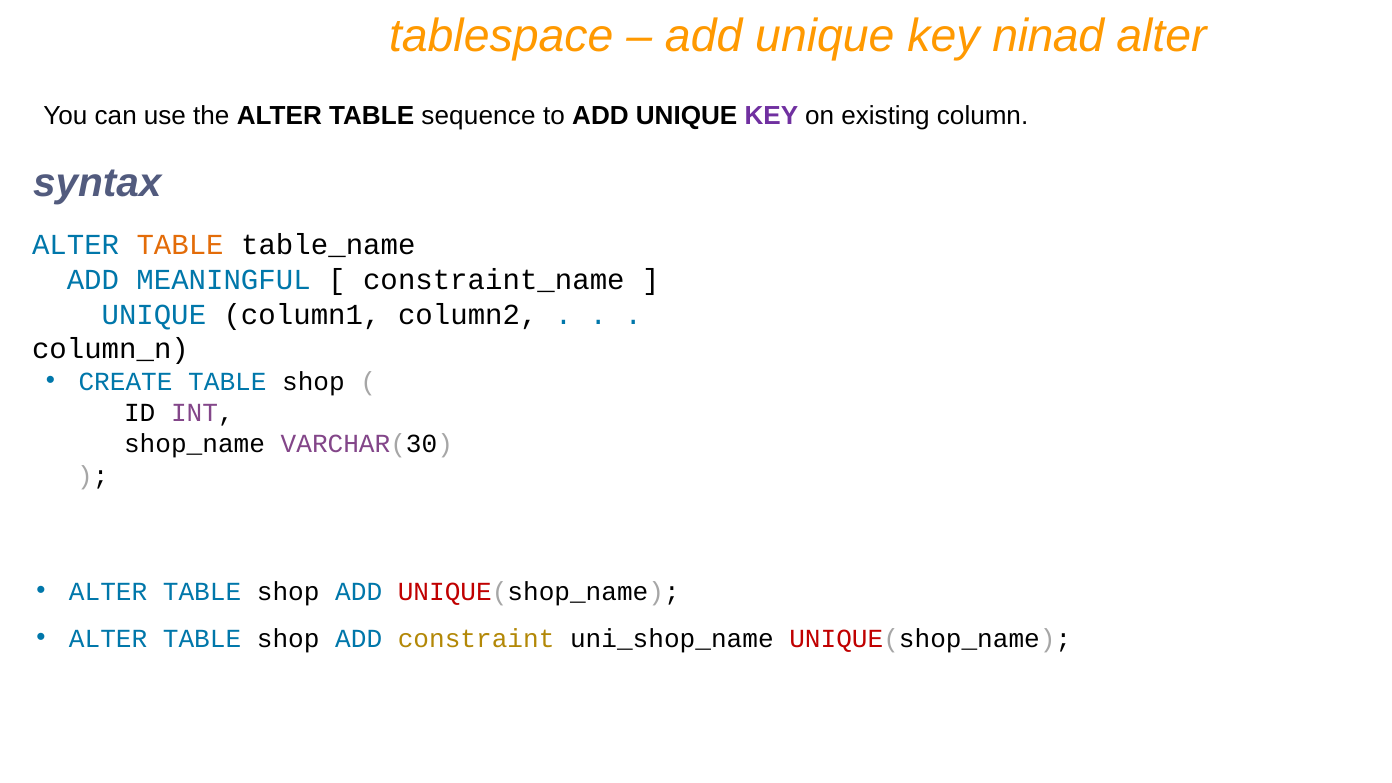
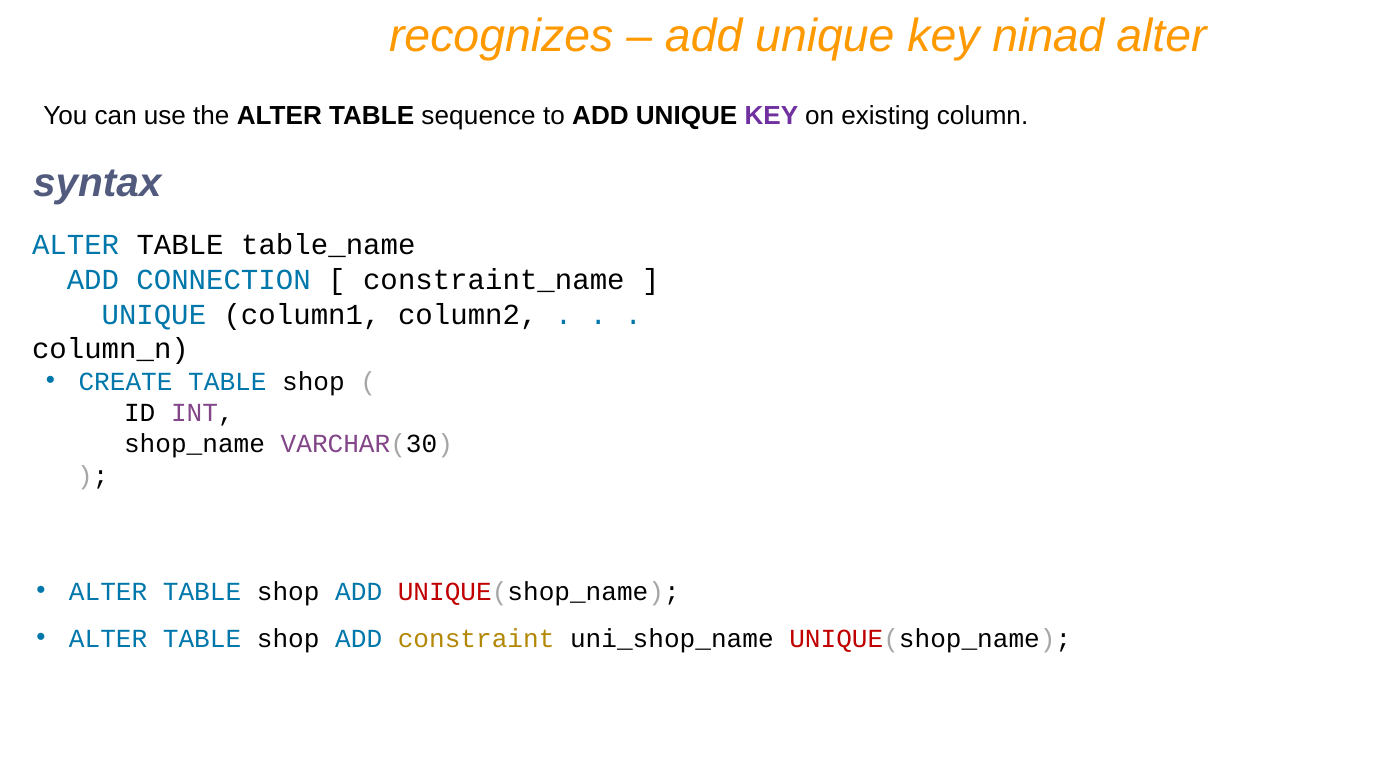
tablespace: tablespace -> recognizes (501, 36)
TABLE colour: orange -> black (180, 245)
MEANINGFUL: MEANINGFUL -> CONNECTION (224, 280)
